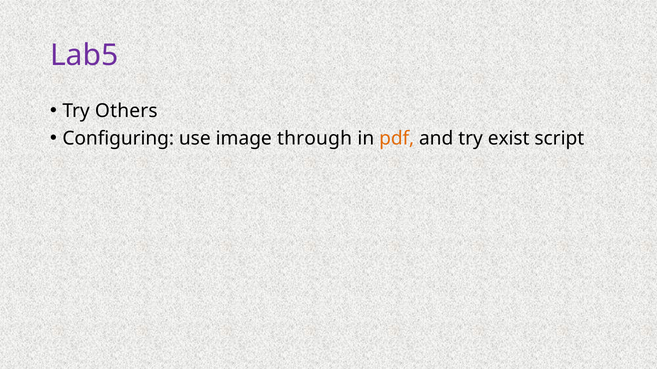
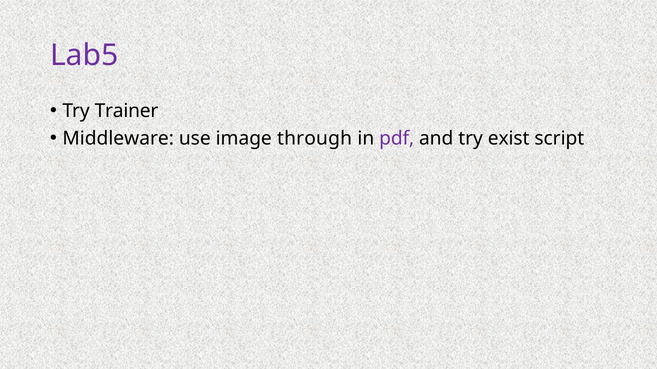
Others: Others -> Trainer (126, 111)
Configuring: Configuring -> Middleware (118, 139)
pdf colour: orange -> purple (397, 139)
